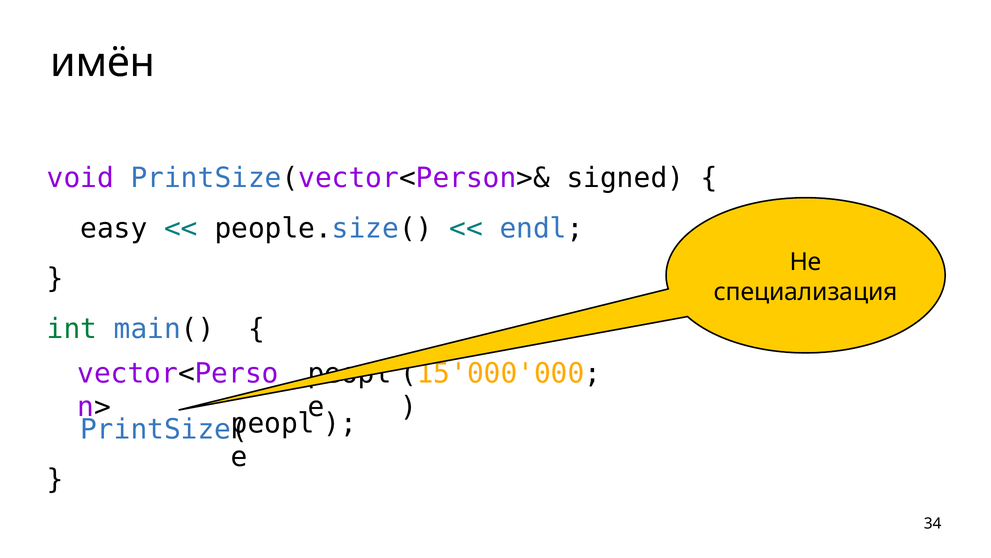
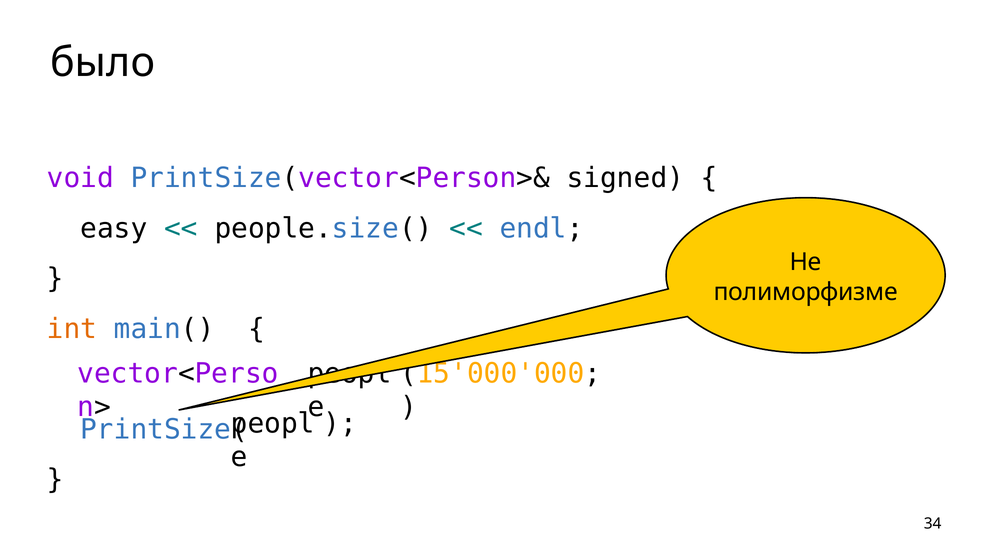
имён: имён -> было (103, 63)
специализация: специализация -> полиморфизме (806, 292)
int colour: green -> orange (72, 329)
